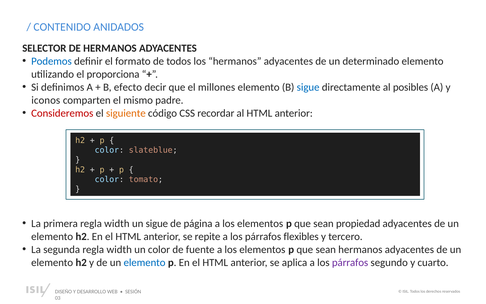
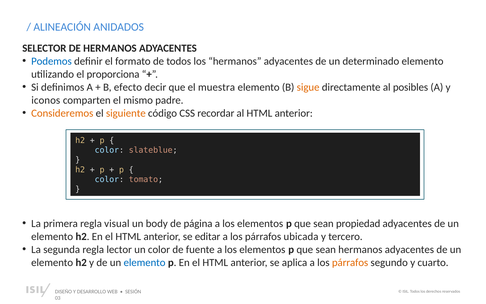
CONTENIDO: CONTENIDO -> ALINEACIÓN (62, 27)
millones: millones -> muestra (217, 87)
sigue colour: blue -> orange (308, 87)
Consideremos colour: red -> orange (62, 113)
primera regla width: width -> visual (117, 224)
un sigue: sigue -> body (157, 224)
repite: repite -> editar (208, 236)
flexibles: flexibles -> ubicada (301, 236)
segunda regla width: width -> lector (119, 249)
párrafos colour: purple -> orange (350, 262)
